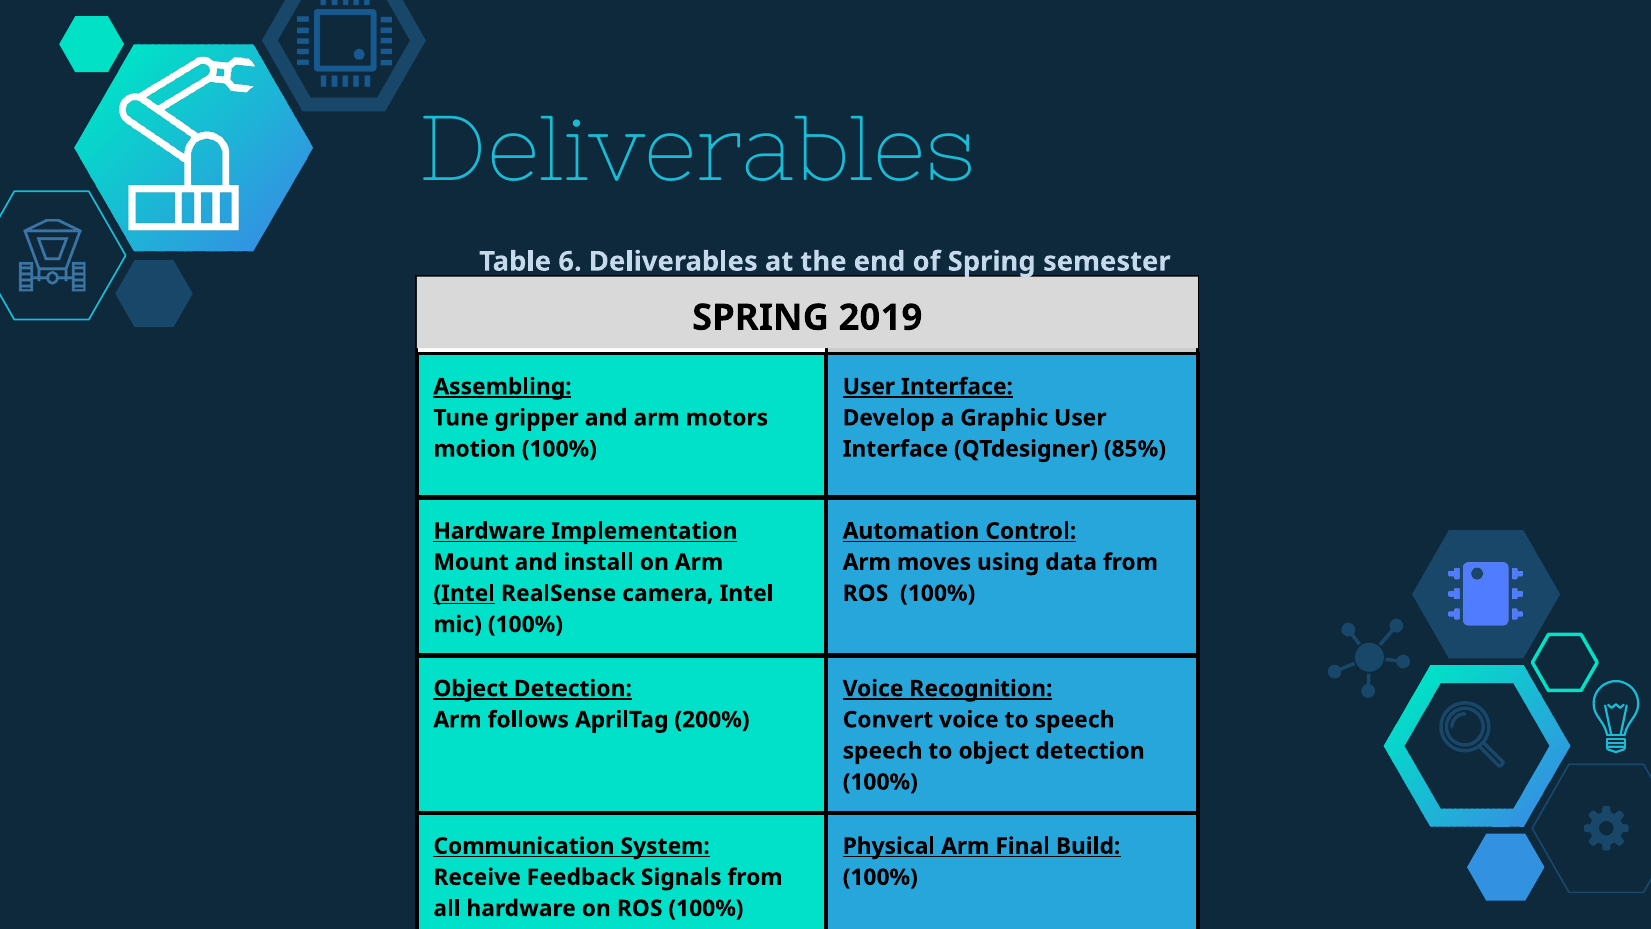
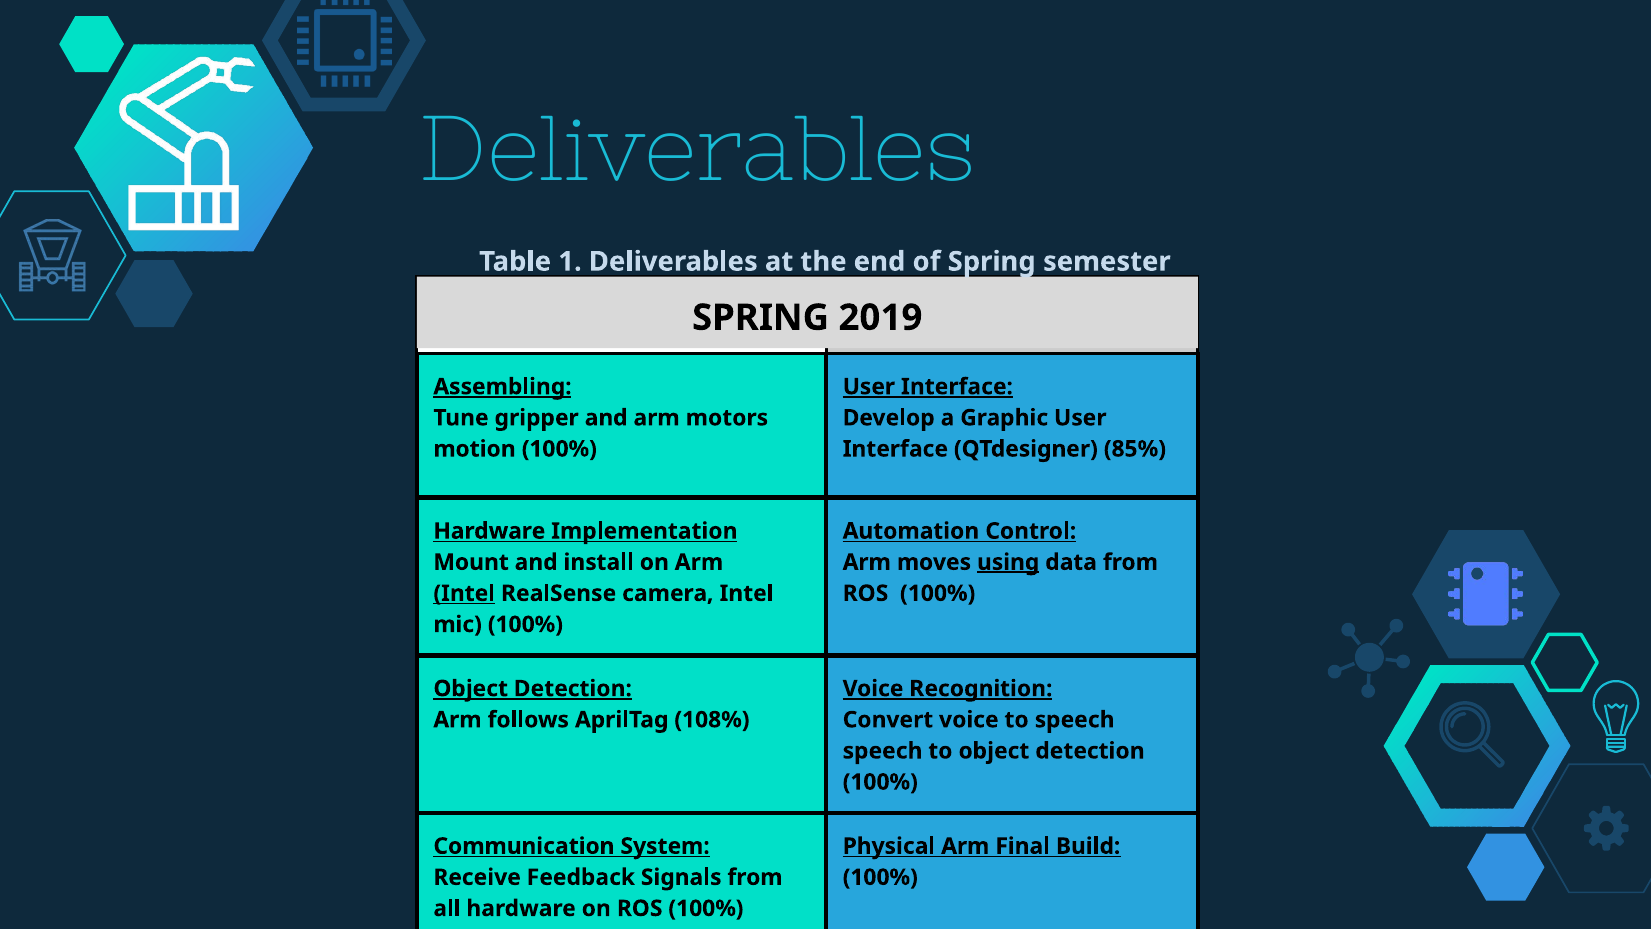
6: 6 -> 1 (570, 262)
using underline: none -> present (1008, 562)
200%: 200% -> 108% (712, 720)
